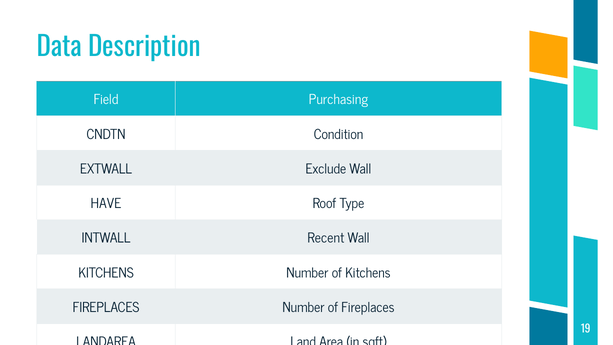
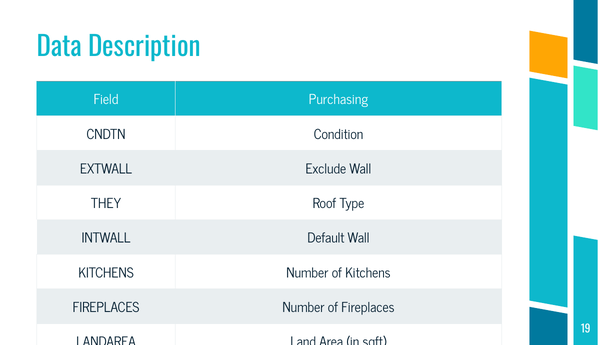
HAVE: HAVE -> THEY (106, 204)
Recent: Recent -> Default (326, 238)
